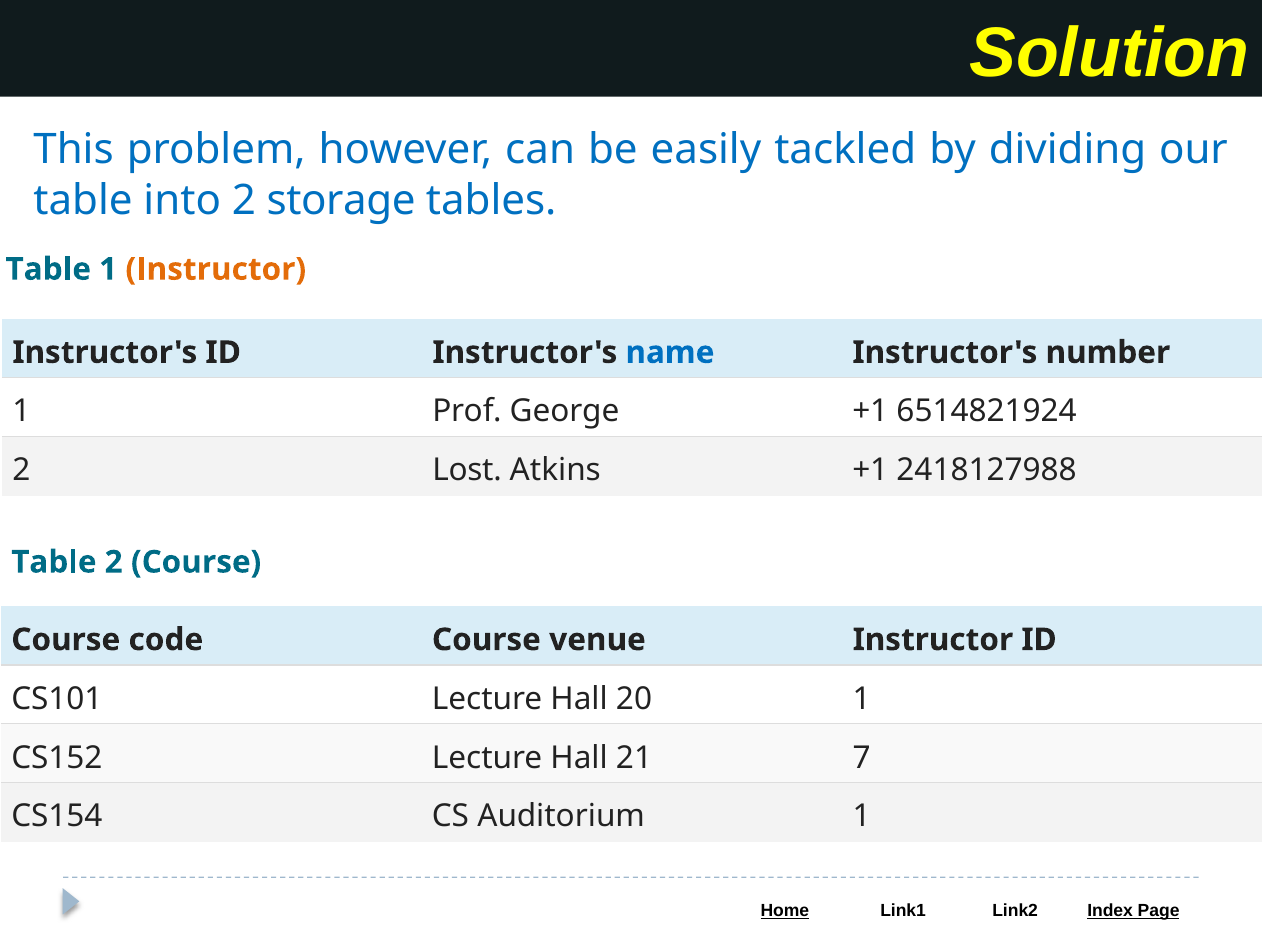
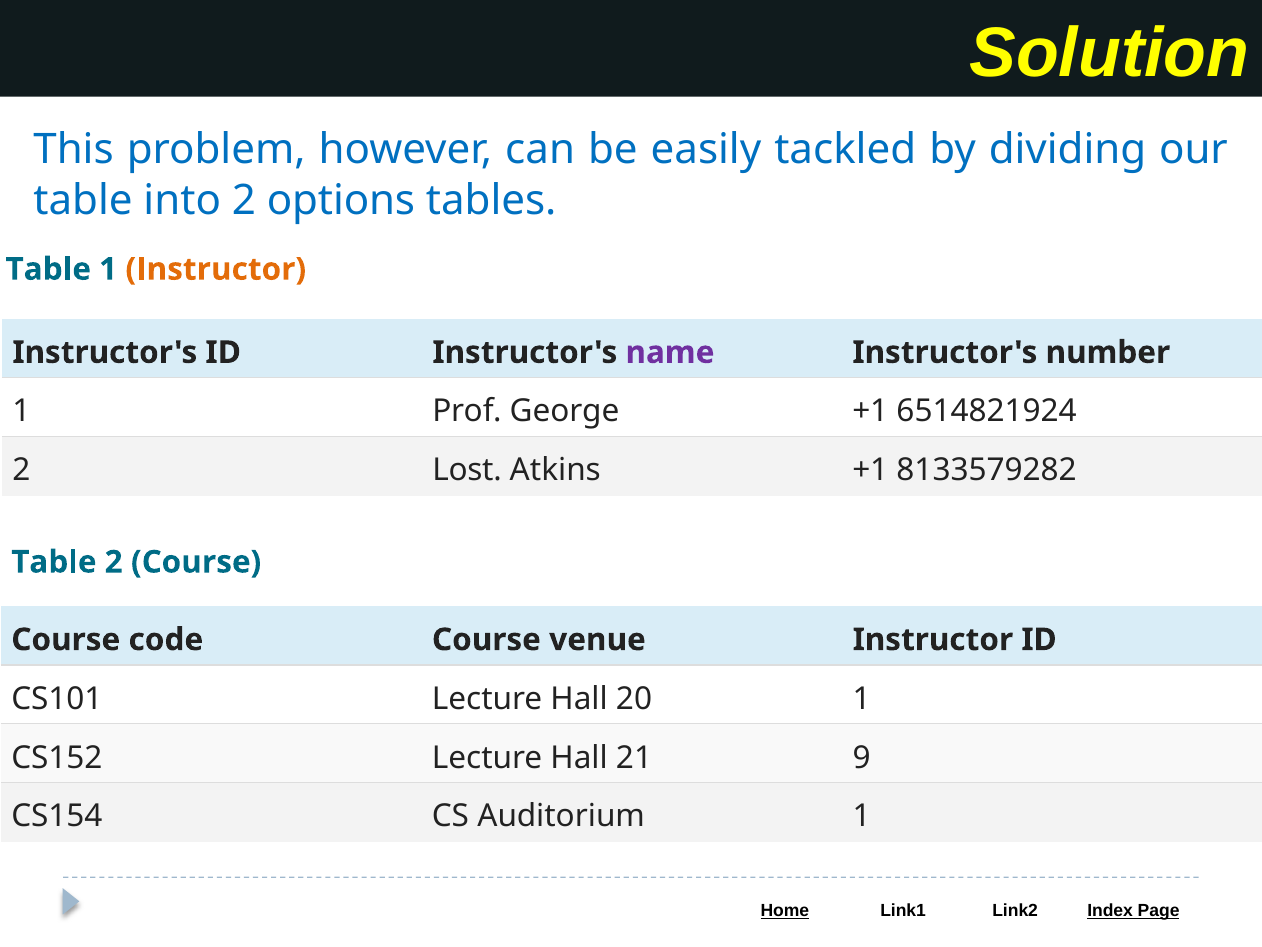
storage: storage -> options (341, 201)
name colour: blue -> purple (670, 352)
2418127988: 2418127988 -> 8133579282 (987, 470)
7: 7 -> 9 (862, 757)
